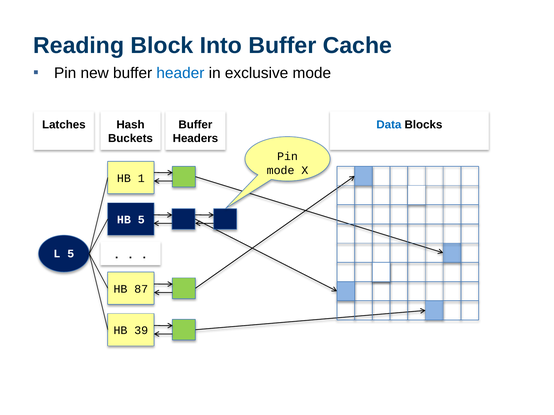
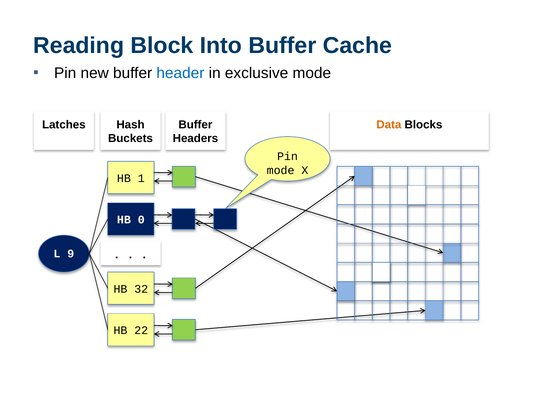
Data colour: blue -> orange (389, 125)
HB 5: 5 -> 0 (141, 220)
L 5: 5 -> 9 (71, 254)
87: 87 -> 32 (141, 289)
39: 39 -> 22 (141, 331)
